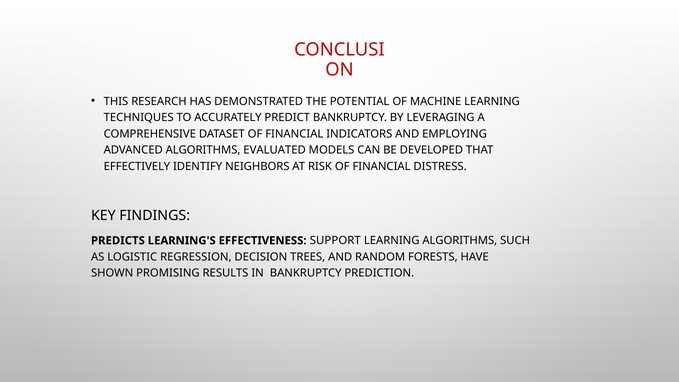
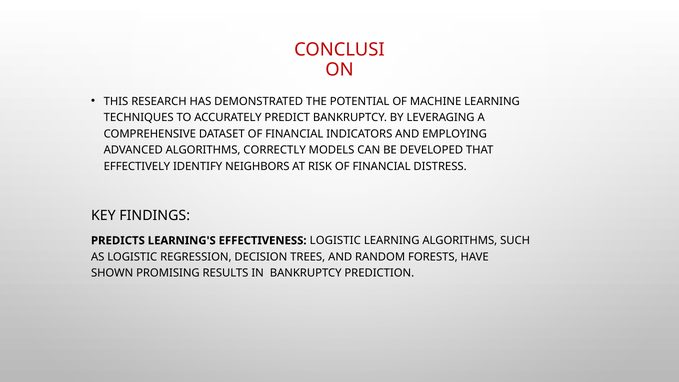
EVALUATED: EVALUATED -> CORRECTLY (275, 150)
EFFECTIVENESS SUPPORT: SUPPORT -> LOGISTIC (335, 241)
